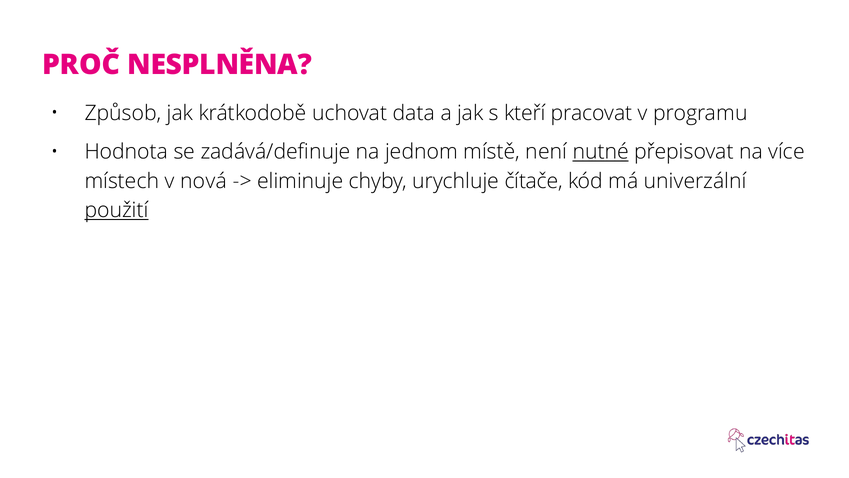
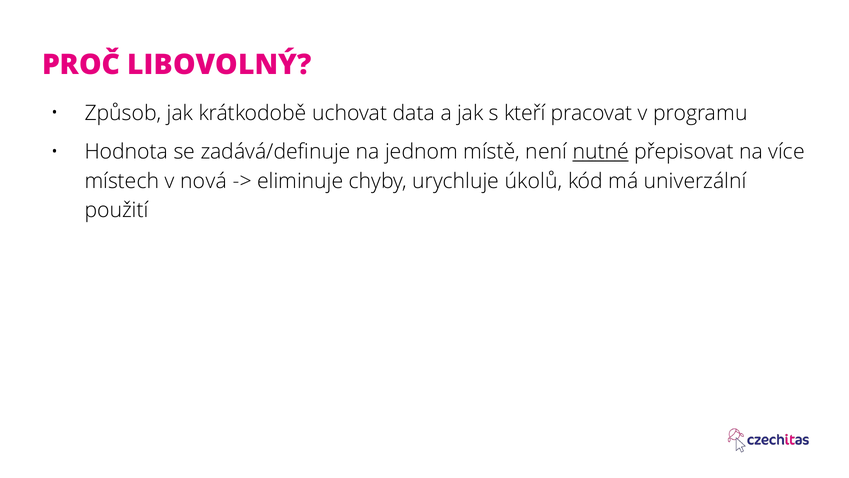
NESPLNĚNA: NESPLNĚNA -> LIBOVOLNÝ (219, 65)
čítače: čítače -> úkolů (533, 181)
použití underline: present -> none (117, 210)
